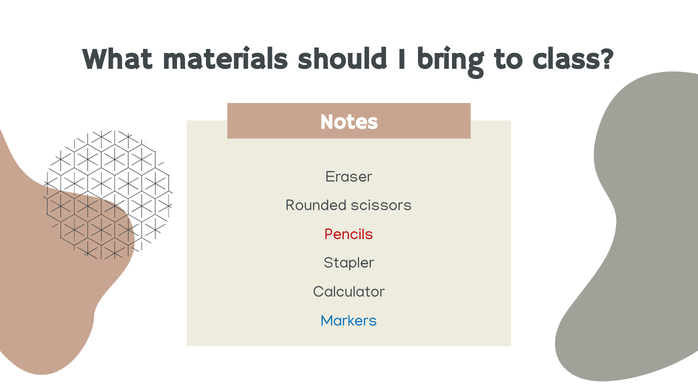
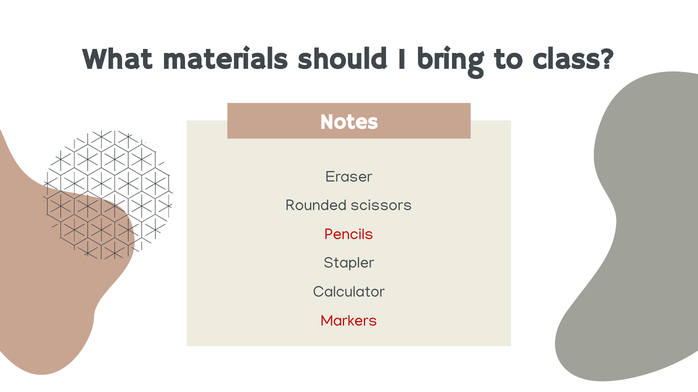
Markers colour: blue -> red (349, 321)
